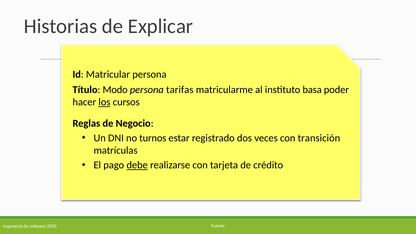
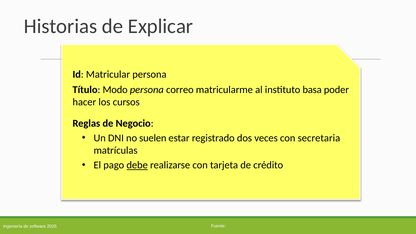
tarifas: tarifas -> correo (180, 90)
los underline: present -> none (104, 102)
turnos: turnos -> suelen (153, 138)
transición: transición -> secretaria (319, 138)
